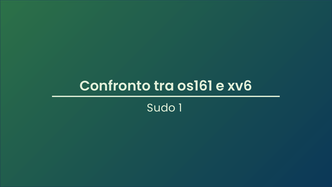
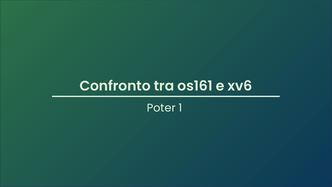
Sudo: Sudo -> Poter (161, 108)
